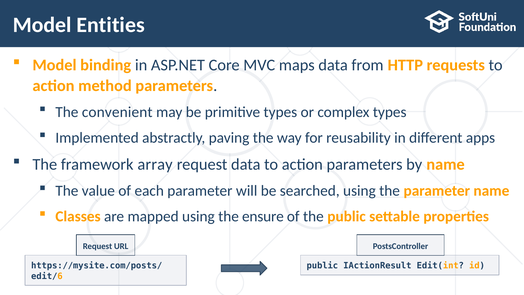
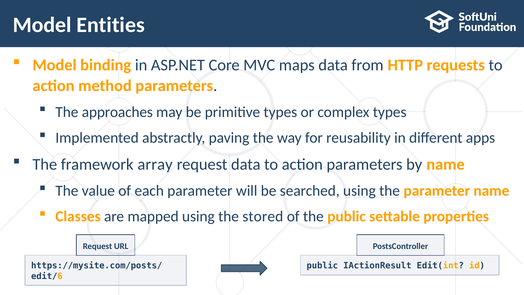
convenient: convenient -> approaches (117, 112)
ensure: ensure -> stored (263, 216)
